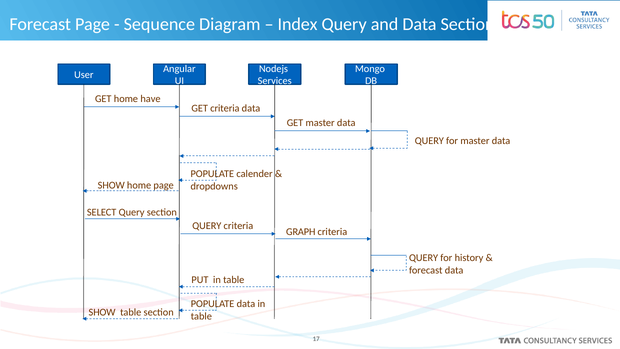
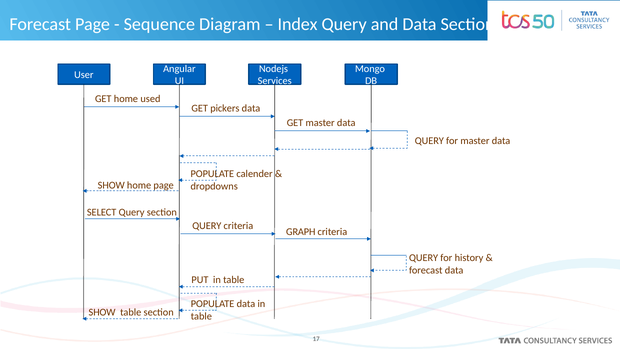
have: have -> used (150, 99)
GET criteria: criteria -> pickers (225, 108)
